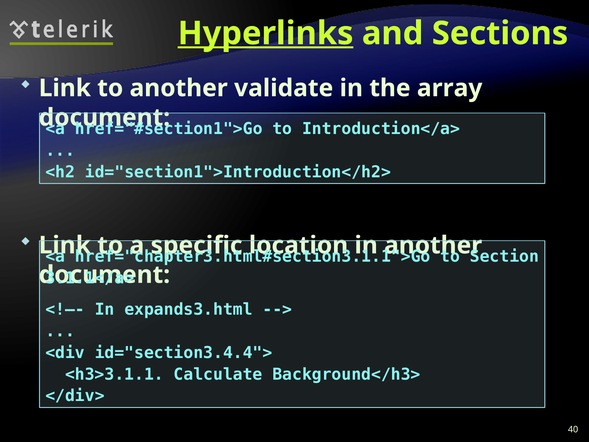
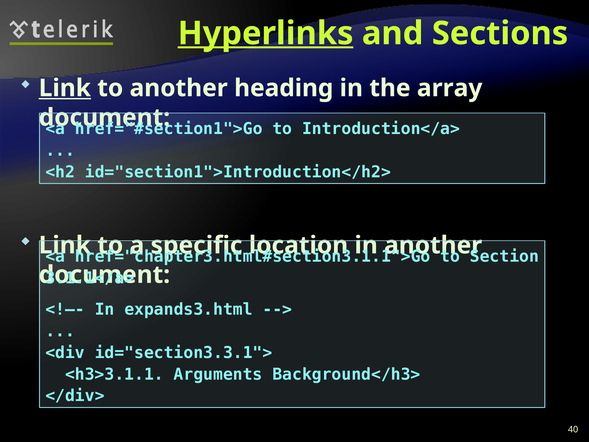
Link underline: none -> present (65, 88)
validate: validate -> heading (284, 88)
id="section3.4.4">: id="section3.4.4"> -> id="section3.3.1"> (184, 352)
Calculate: Calculate -> Arguments (218, 374)
